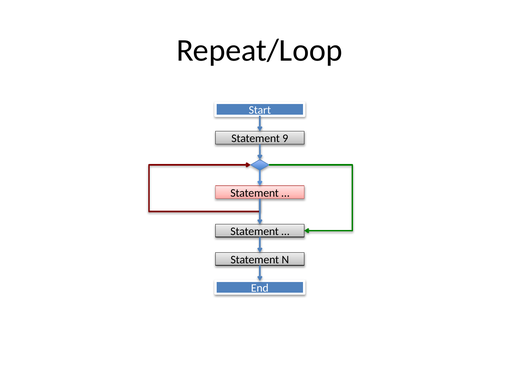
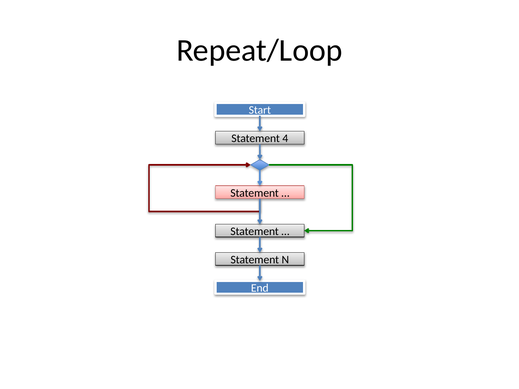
9: 9 -> 4 (285, 139)
